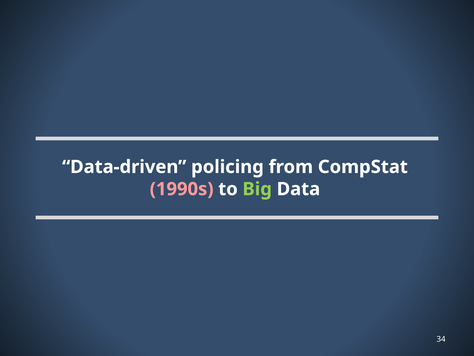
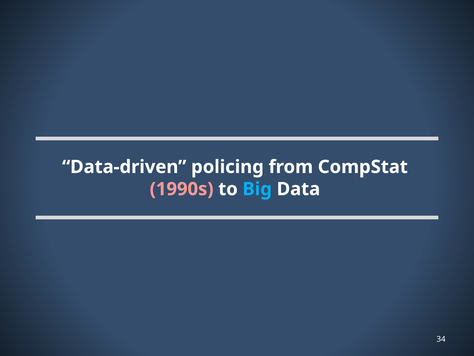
Big colour: light green -> light blue (257, 189)
